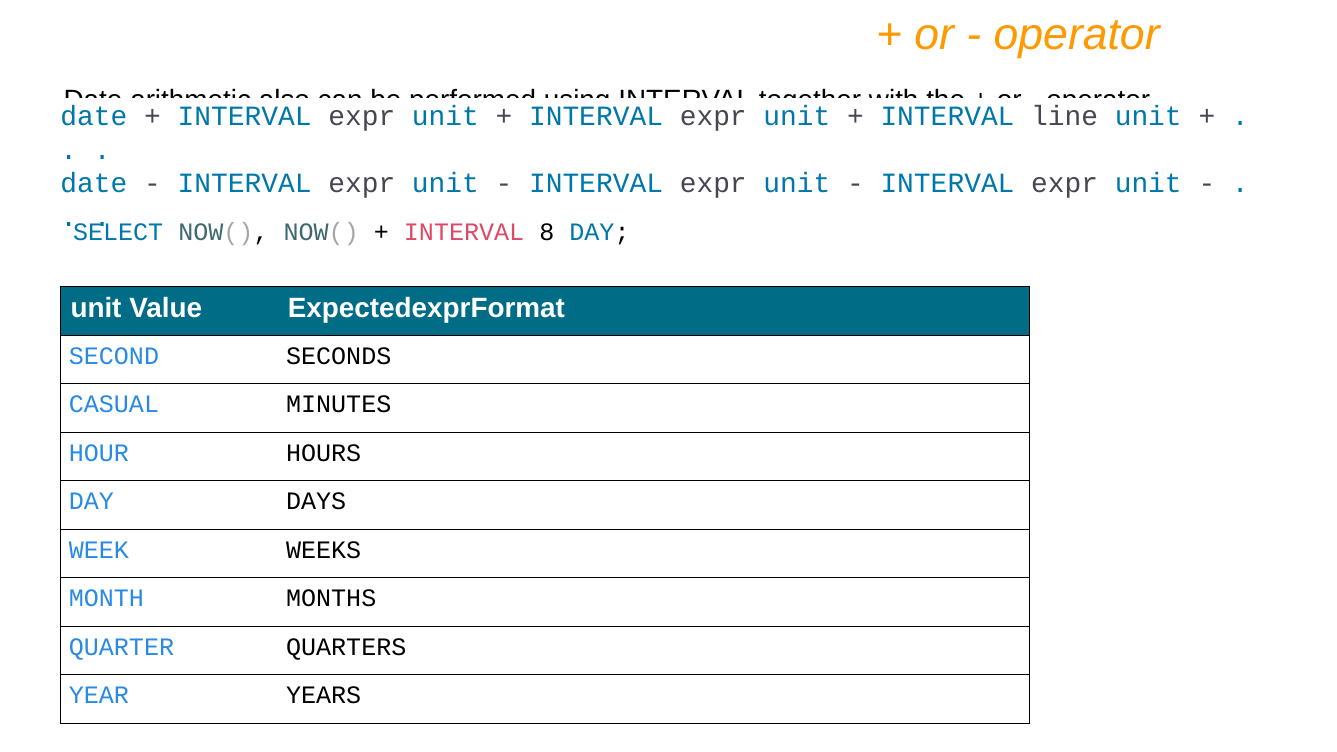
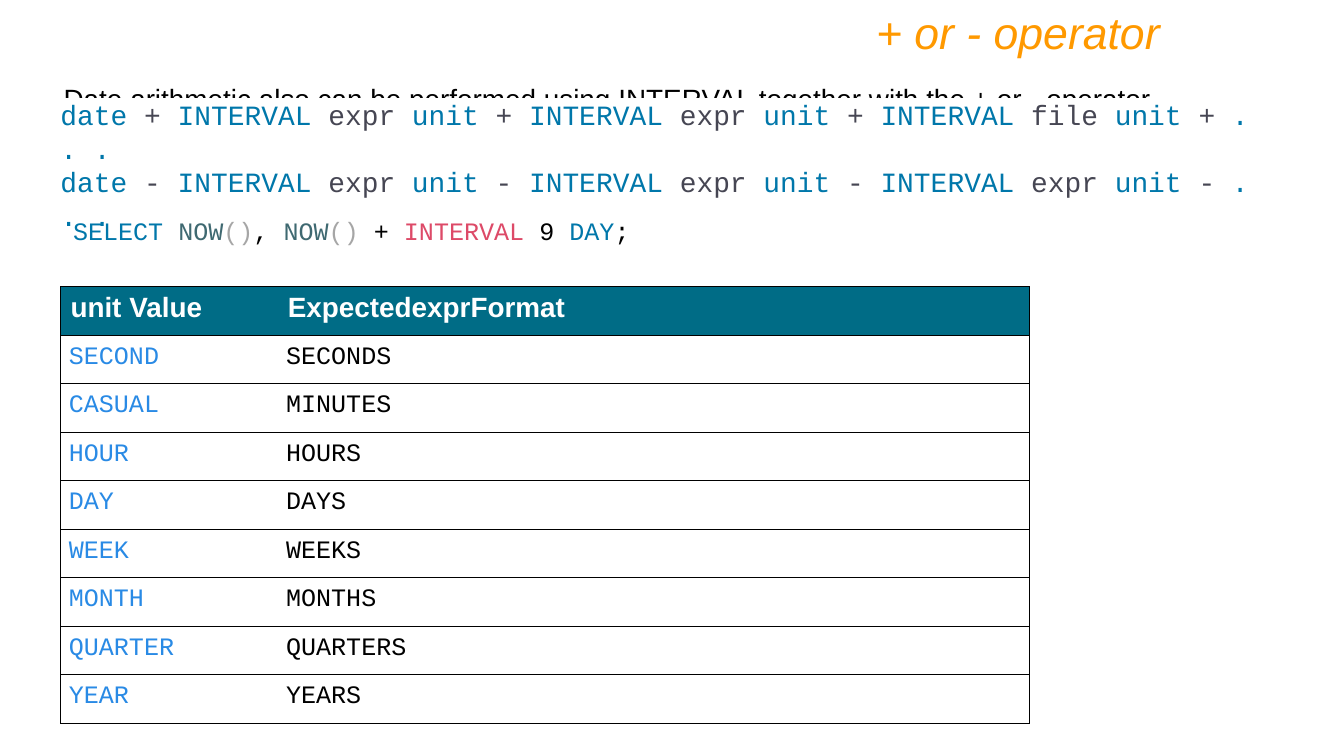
line: line -> file (1065, 117)
8: 8 -> 9 (547, 232)
